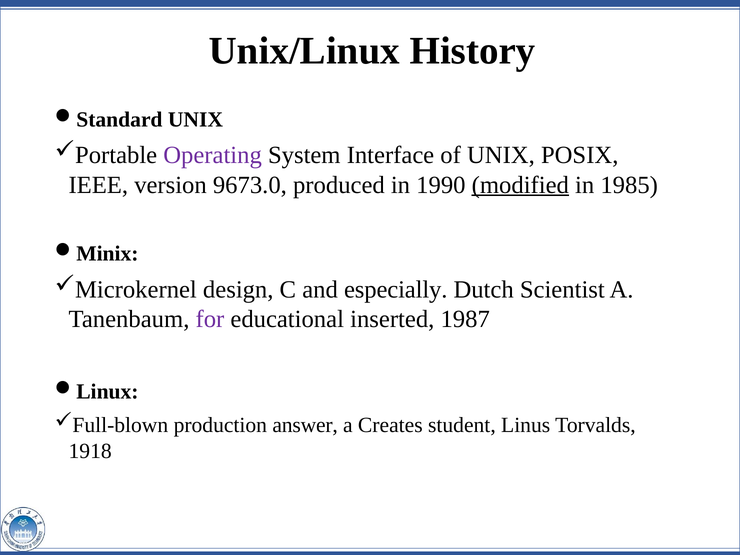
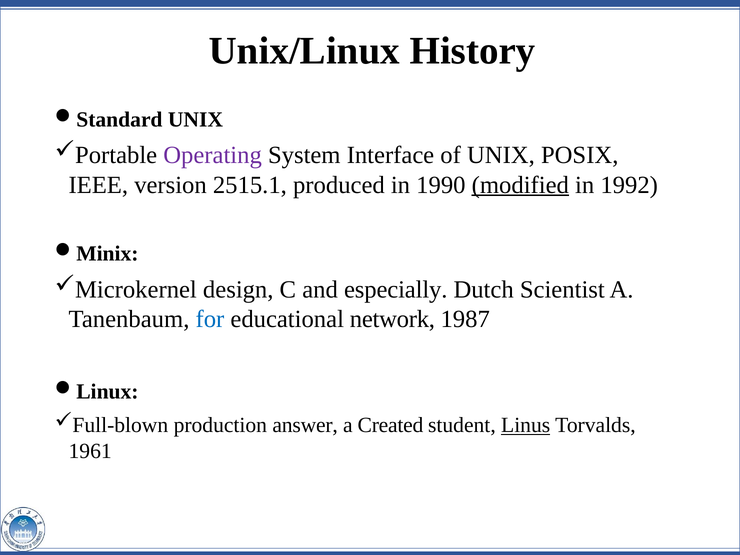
9673.0: 9673.0 -> 2515.1 (250, 185)
1985: 1985 -> 1992 (629, 185)
for colour: purple -> blue (210, 319)
inserted: inserted -> network (392, 319)
Creates: Creates -> Created (390, 425)
Linus underline: none -> present (526, 425)
1918: 1918 -> 1961 (90, 451)
